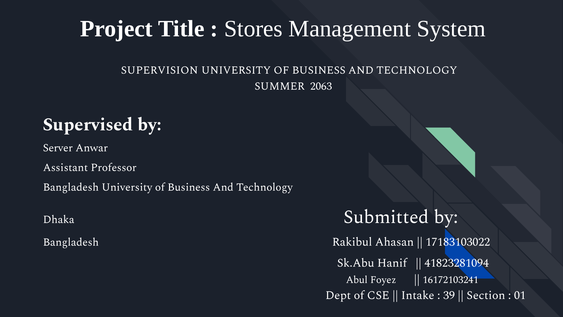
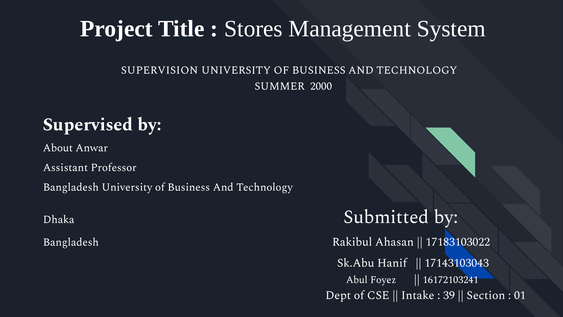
2063: 2063 -> 2000 (321, 86)
Server: Server -> About (58, 148)
41823281094: 41823281094 -> 17143103043 (457, 263)
